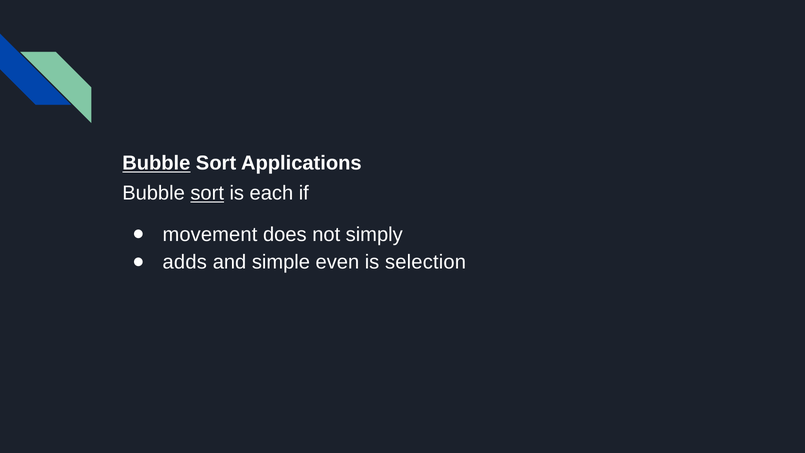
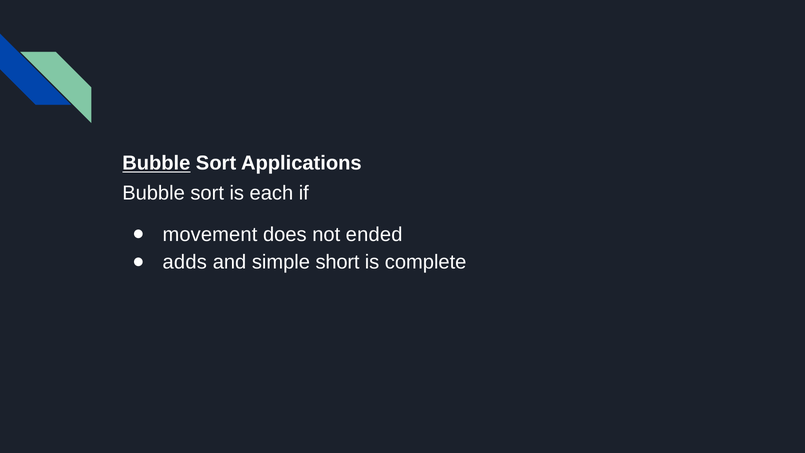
sort underline: present -> none (207, 193)
simply: simply -> ended (374, 234)
even: even -> short (337, 262)
selection: selection -> complete (426, 262)
